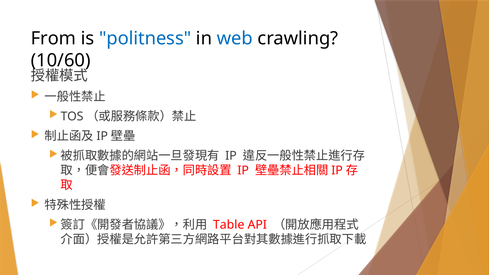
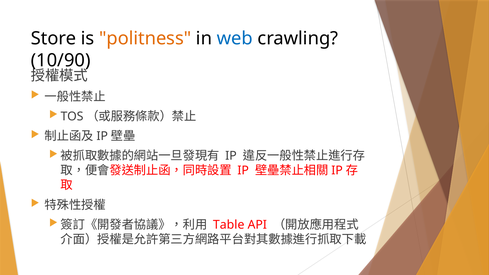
From: From -> Store (53, 39)
politness colour: blue -> orange (145, 39)
10/60: 10/60 -> 10/90 (61, 61)
